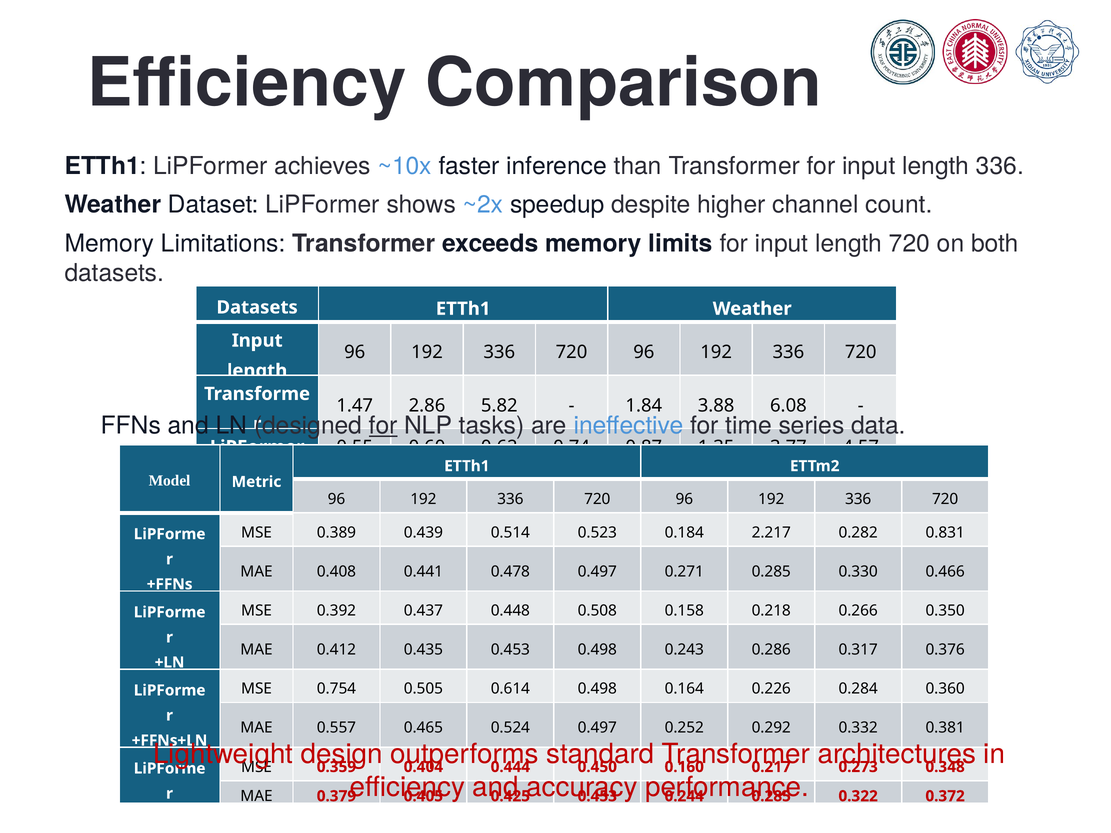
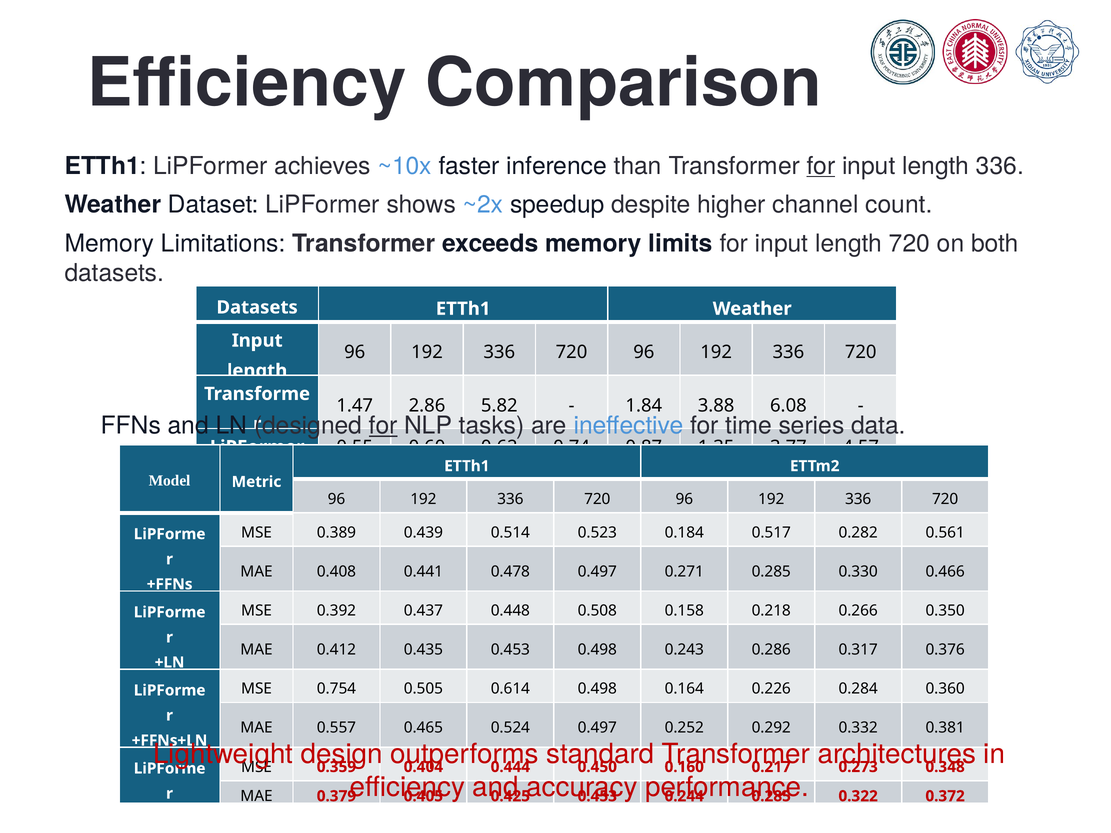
for underline: none -> present (821, 166)
2.217: 2.217 -> 0.517 (771, 533)
0.831: 0.831 -> 0.561 (945, 533)
